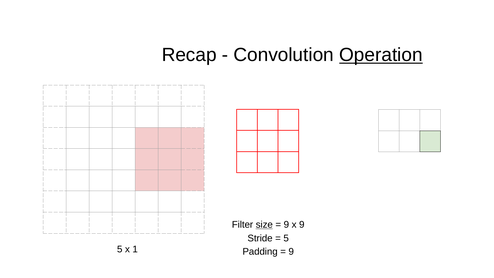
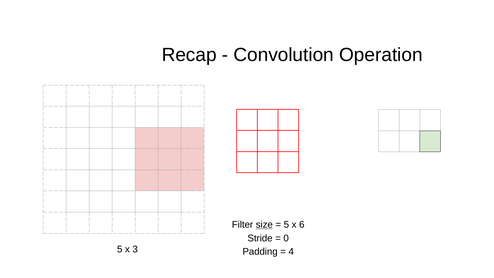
Operation underline: present -> none (381, 55)
9: 9 -> 5 (286, 225)
x 9: 9 -> 6 (302, 225)
5: 5 -> 0 (286, 238)
1: 1 -> 3 (135, 249)
9: 9 -> 4 (291, 252)
